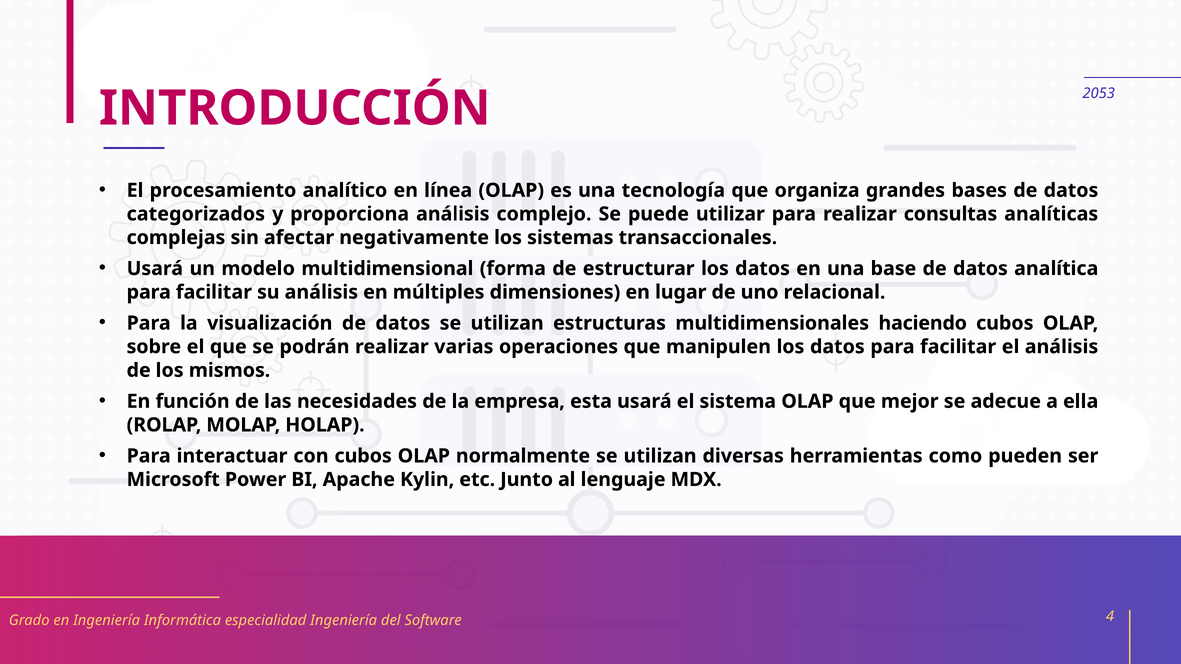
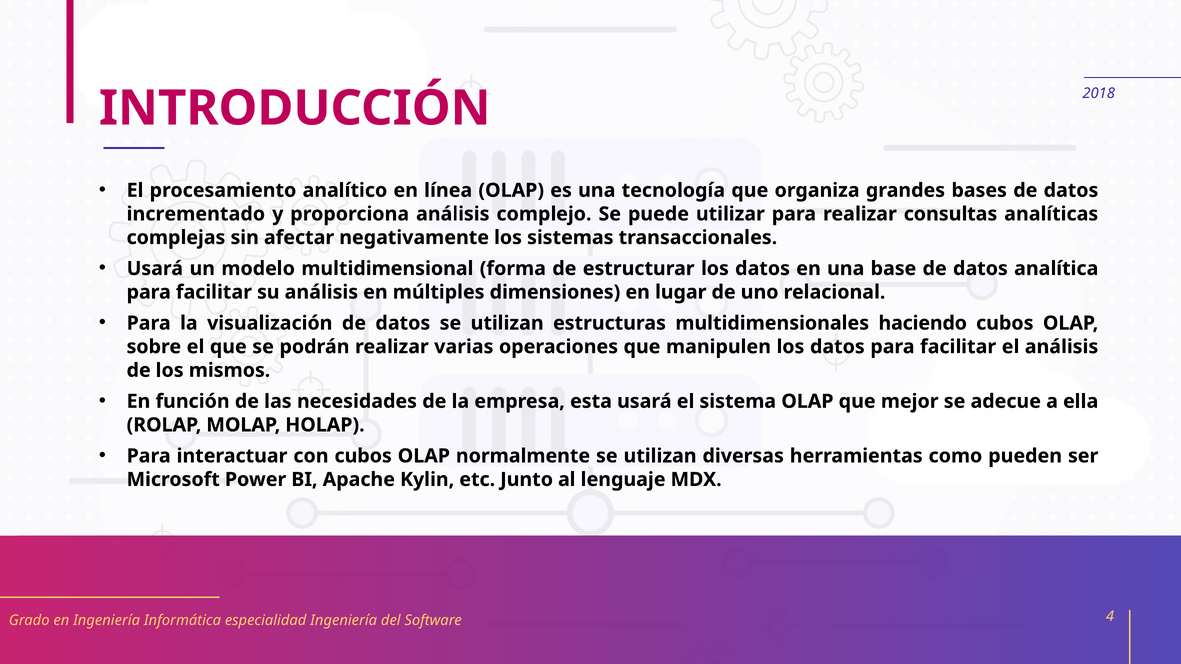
2053: 2053 -> 2018 (1099, 93)
categorizados: categorizados -> incrementado (196, 214)
